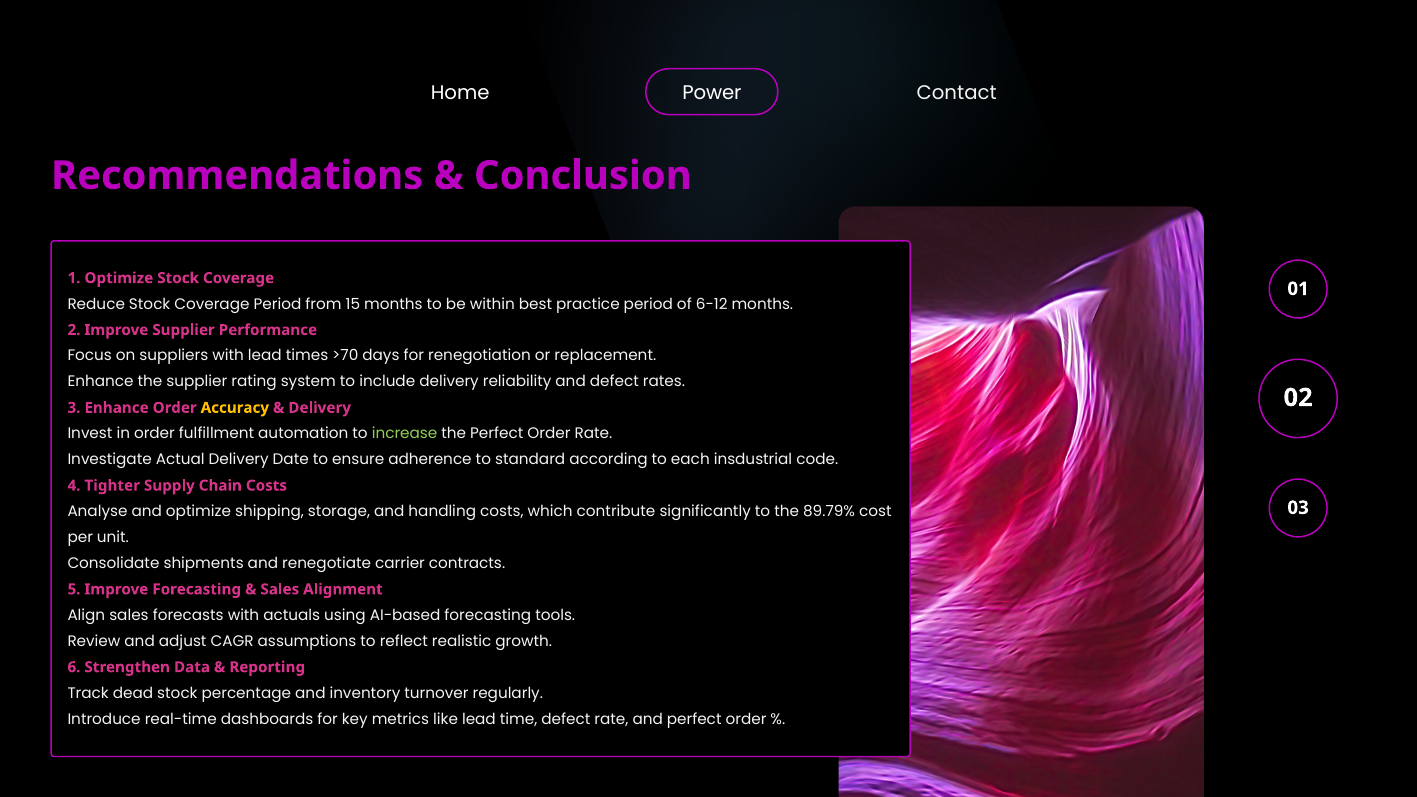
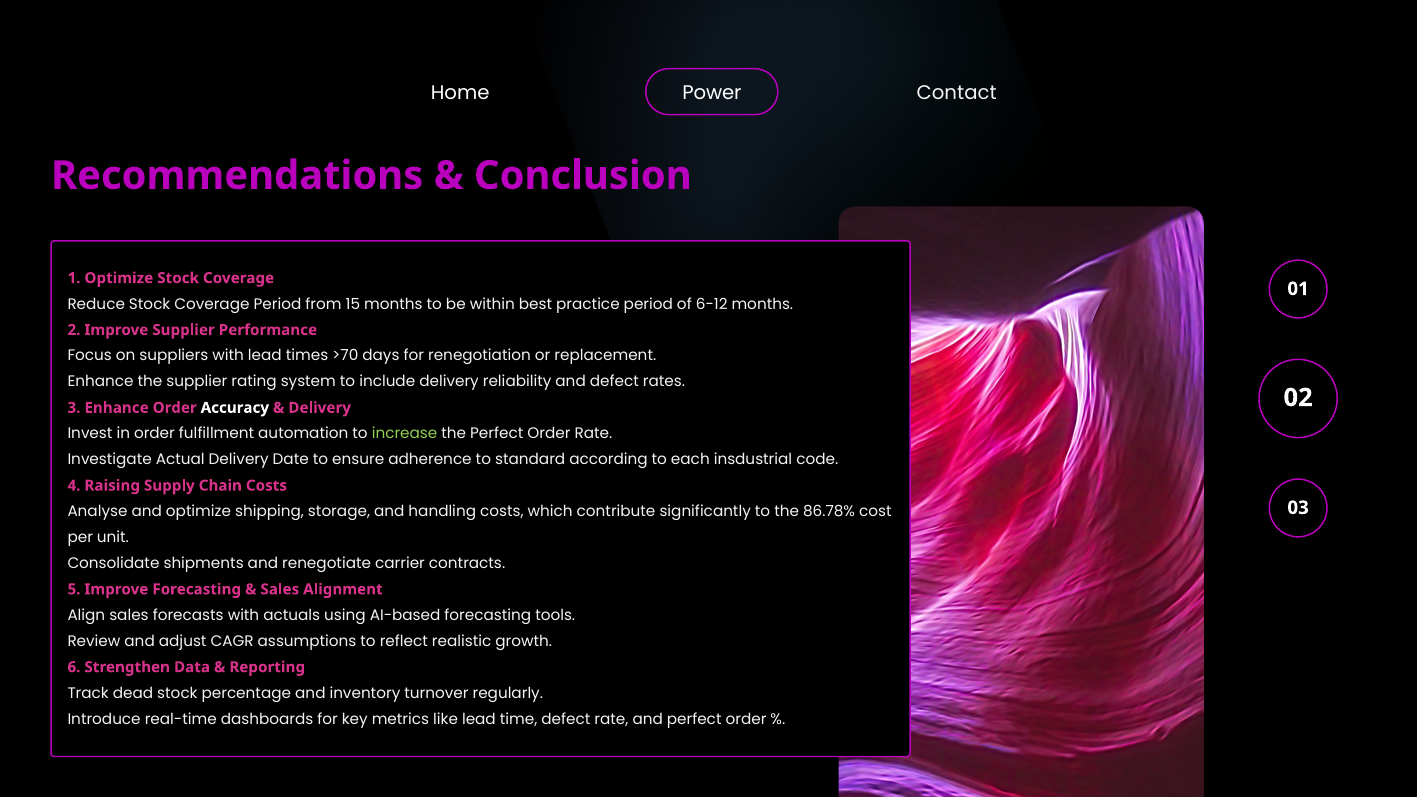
Accuracy colour: yellow -> white (235, 408)
Tighter: Tighter -> Raising (112, 486)
89.79%: 89.79% -> 86.78% (829, 512)
